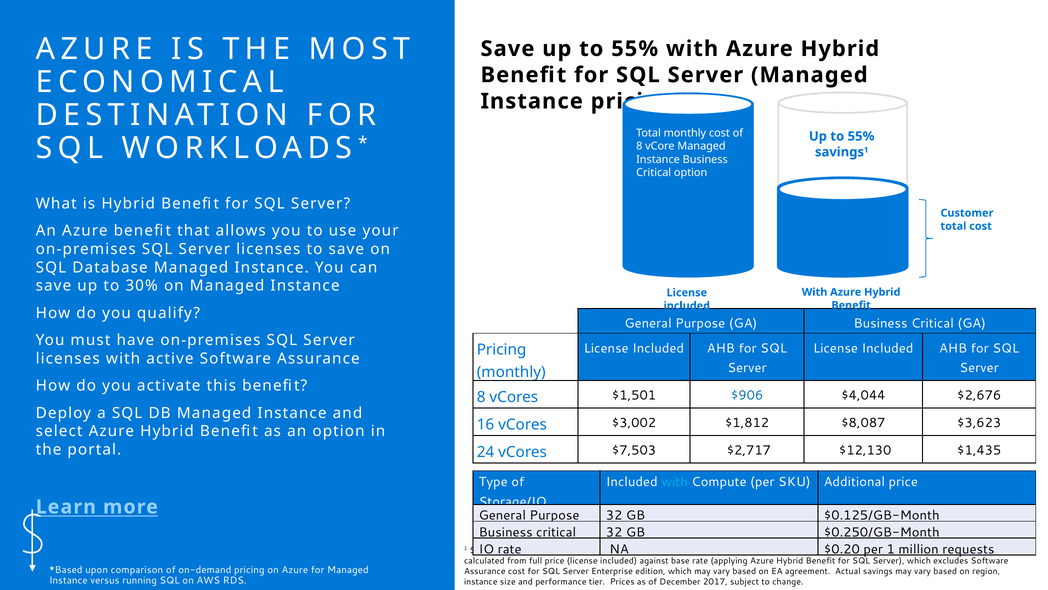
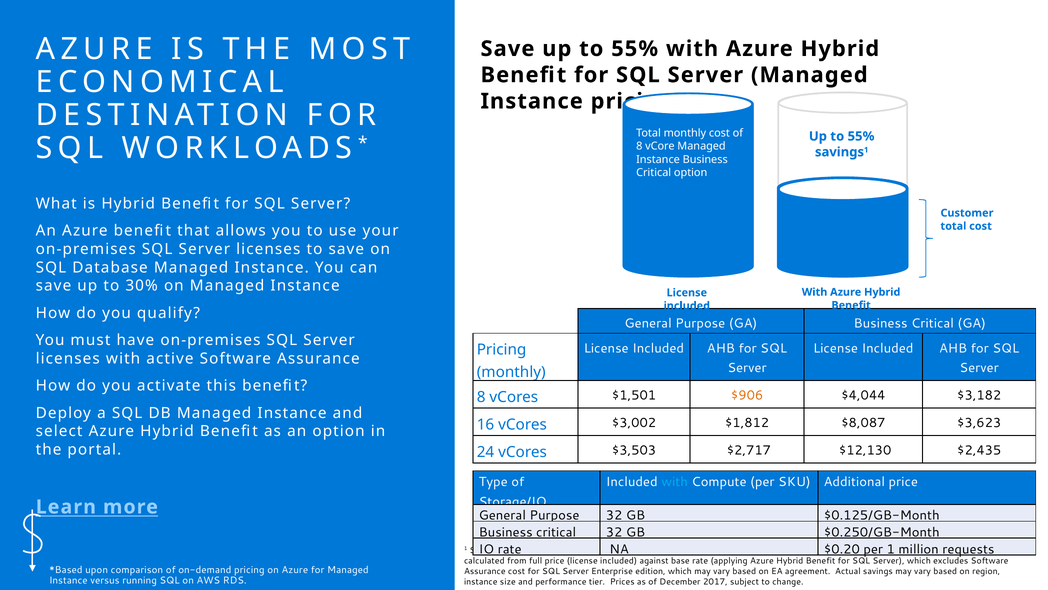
$906 colour: blue -> orange (747, 395)
$2,676: $2,676 -> $3,182 (979, 395)
$7,503: $7,503 -> $3,503 (634, 450)
$1,435: $1,435 -> $2,435 (979, 450)
